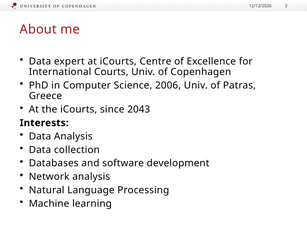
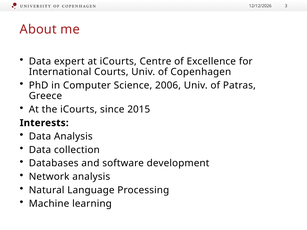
2043: 2043 -> 2015 (139, 110)
